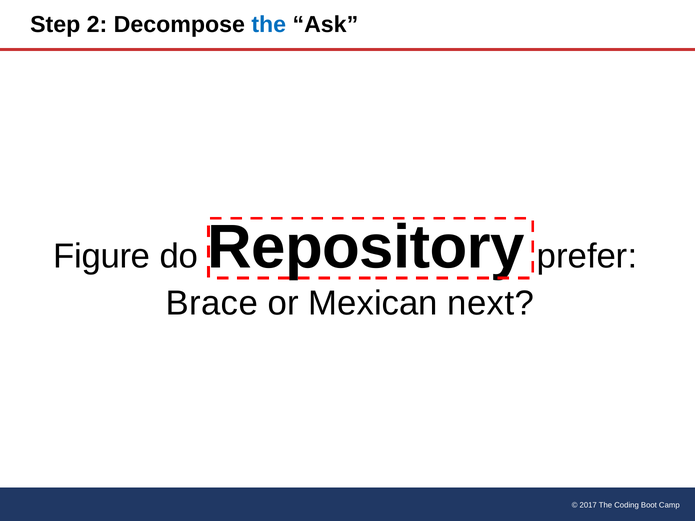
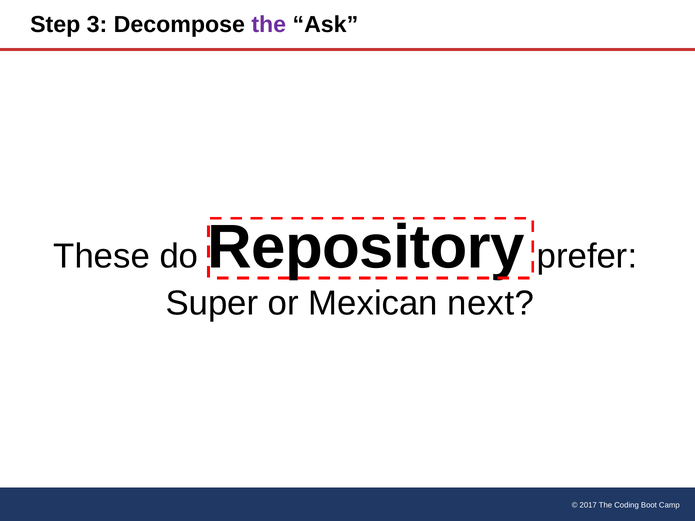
2: 2 -> 3 (97, 25)
the colour: blue -> purple (269, 25)
Figure: Figure -> These (102, 256)
Brace: Brace -> Super (212, 304)
